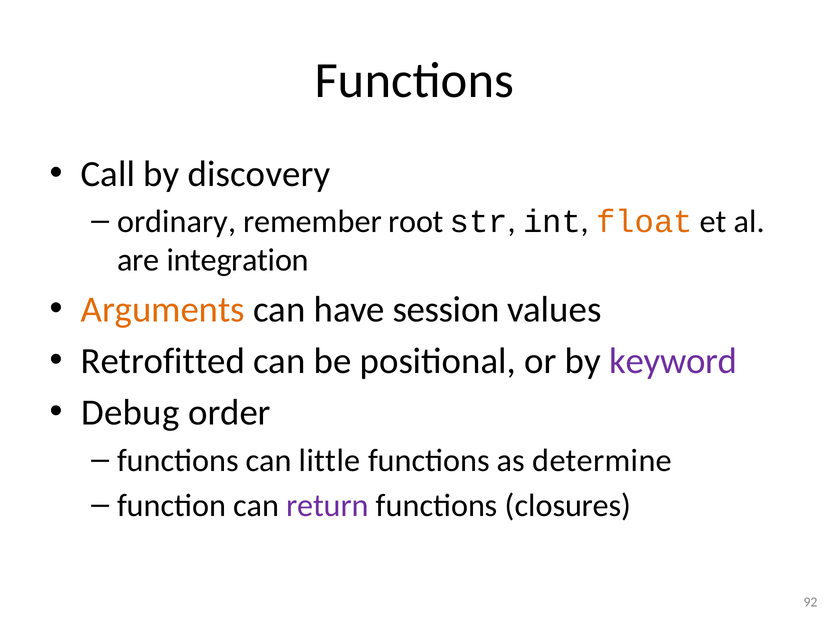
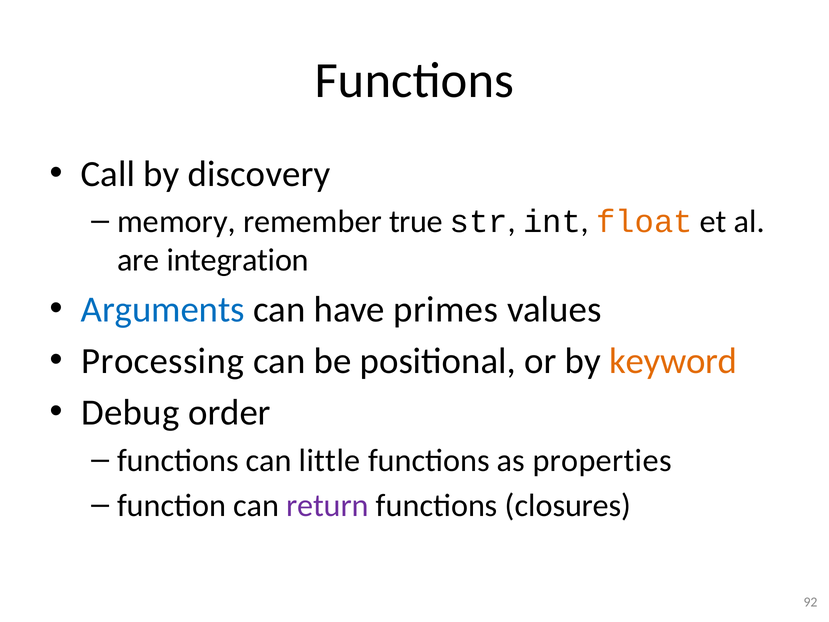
ordinary: ordinary -> memory (177, 222)
root: root -> true (416, 222)
Arguments colour: orange -> blue (163, 309)
session: session -> primes (446, 309)
Retrofitted: Retrofitted -> Processing (163, 361)
keyword colour: purple -> orange (673, 361)
determine: determine -> properties (602, 460)
